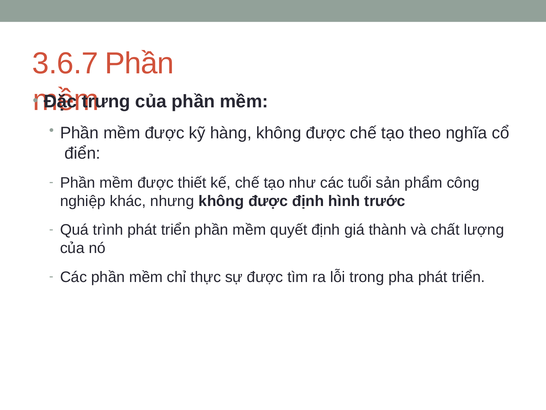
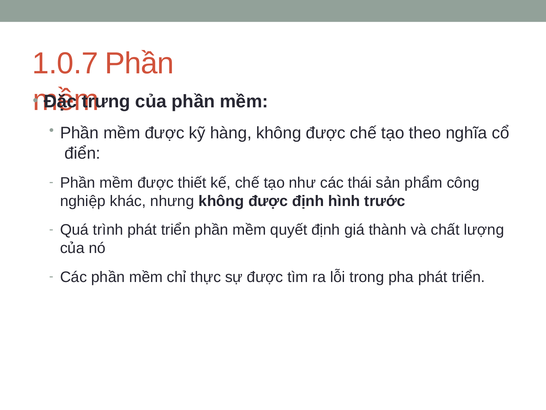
3.6.7: 3.6.7 -> 1.0.7 (65, 64)
tuổi: tuổi -> thái (360, 183)
